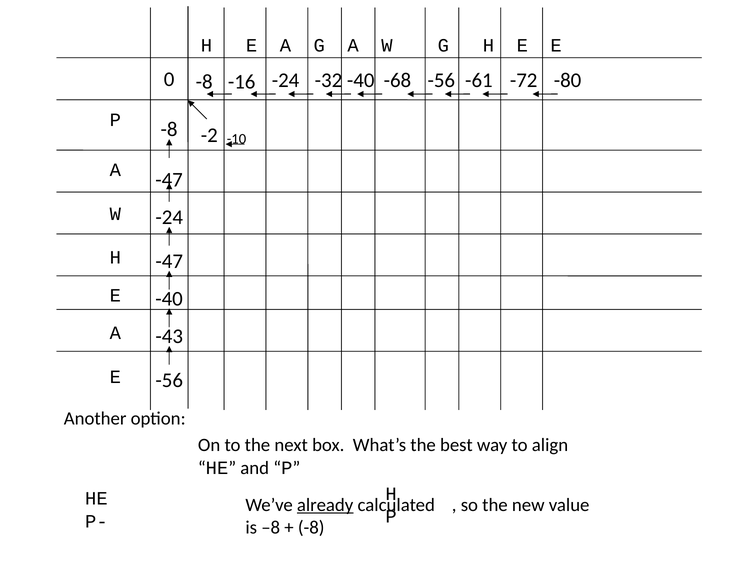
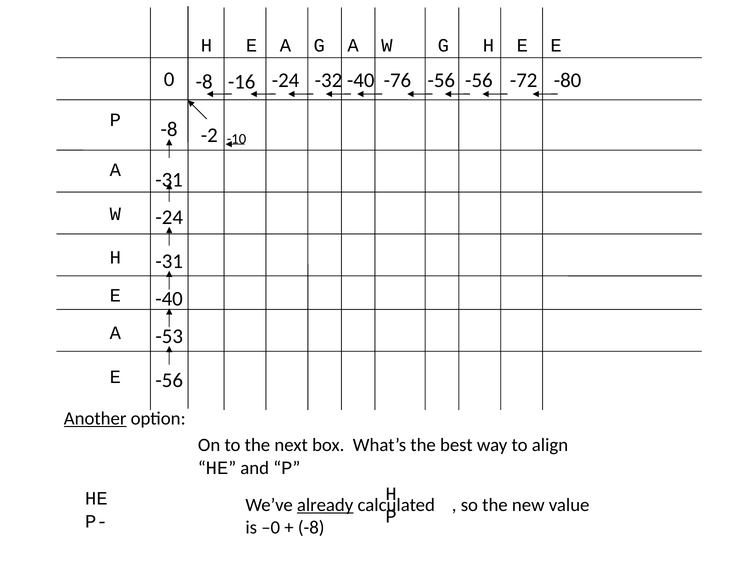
-68: -68 -> -76 (397, 80)
-56 -61: -61 -> -56 (479, 80)
-47: -47 -> -31 (169, 180)
-47: -47 -> -31 (169, 261)
-43: -43 -> -53 (169, 336)
Another underline: none -> present (95, 418)
–8: –8 -> –0 (271, 528)
